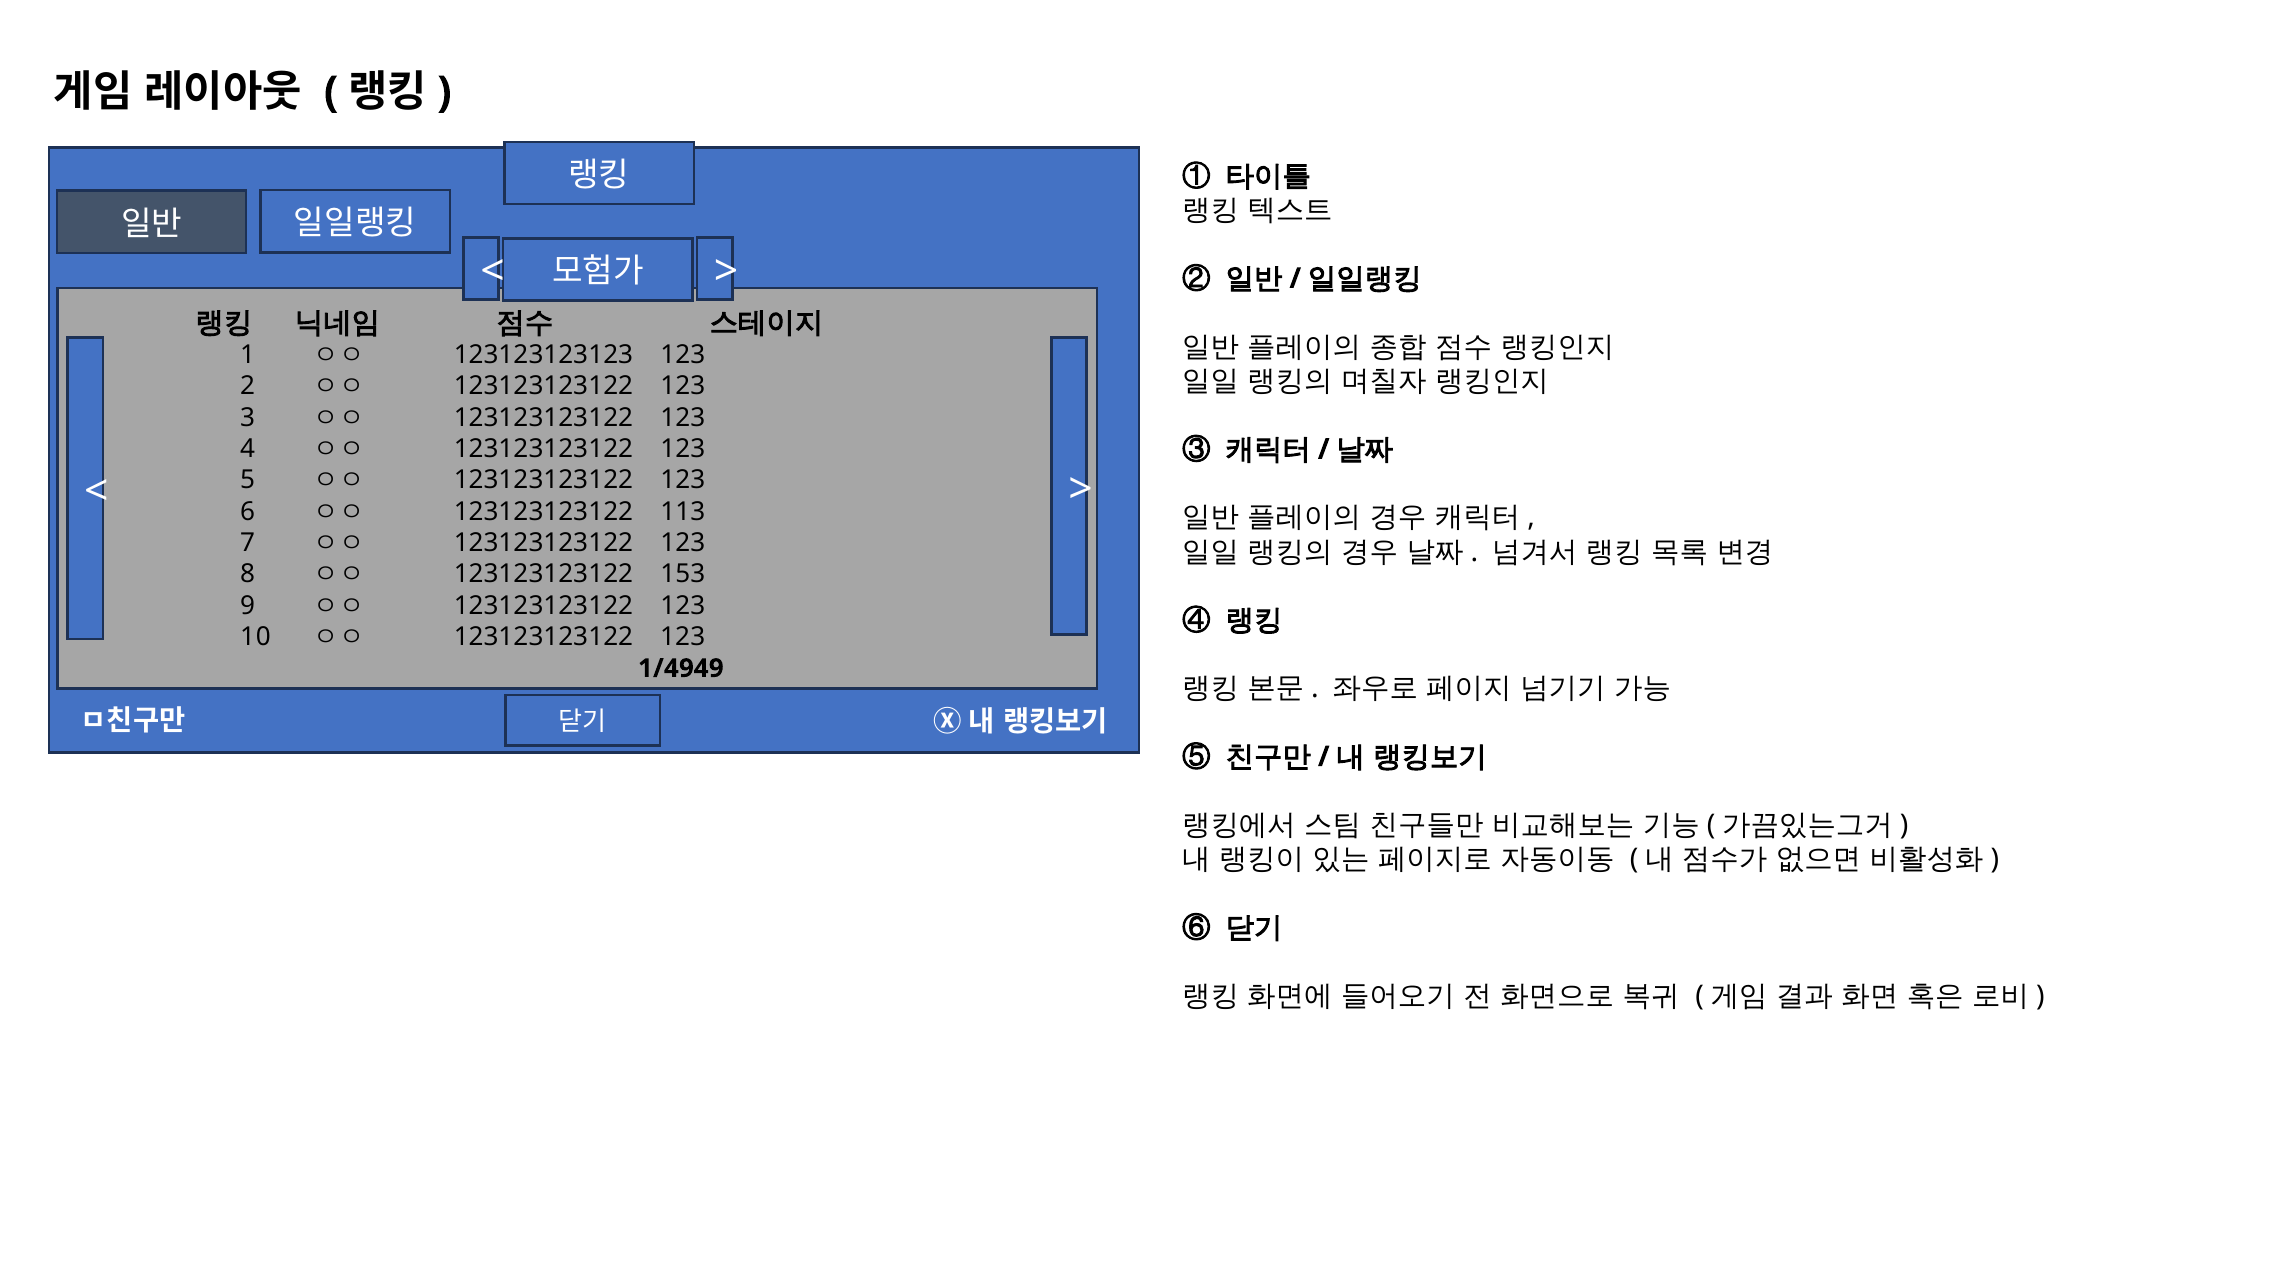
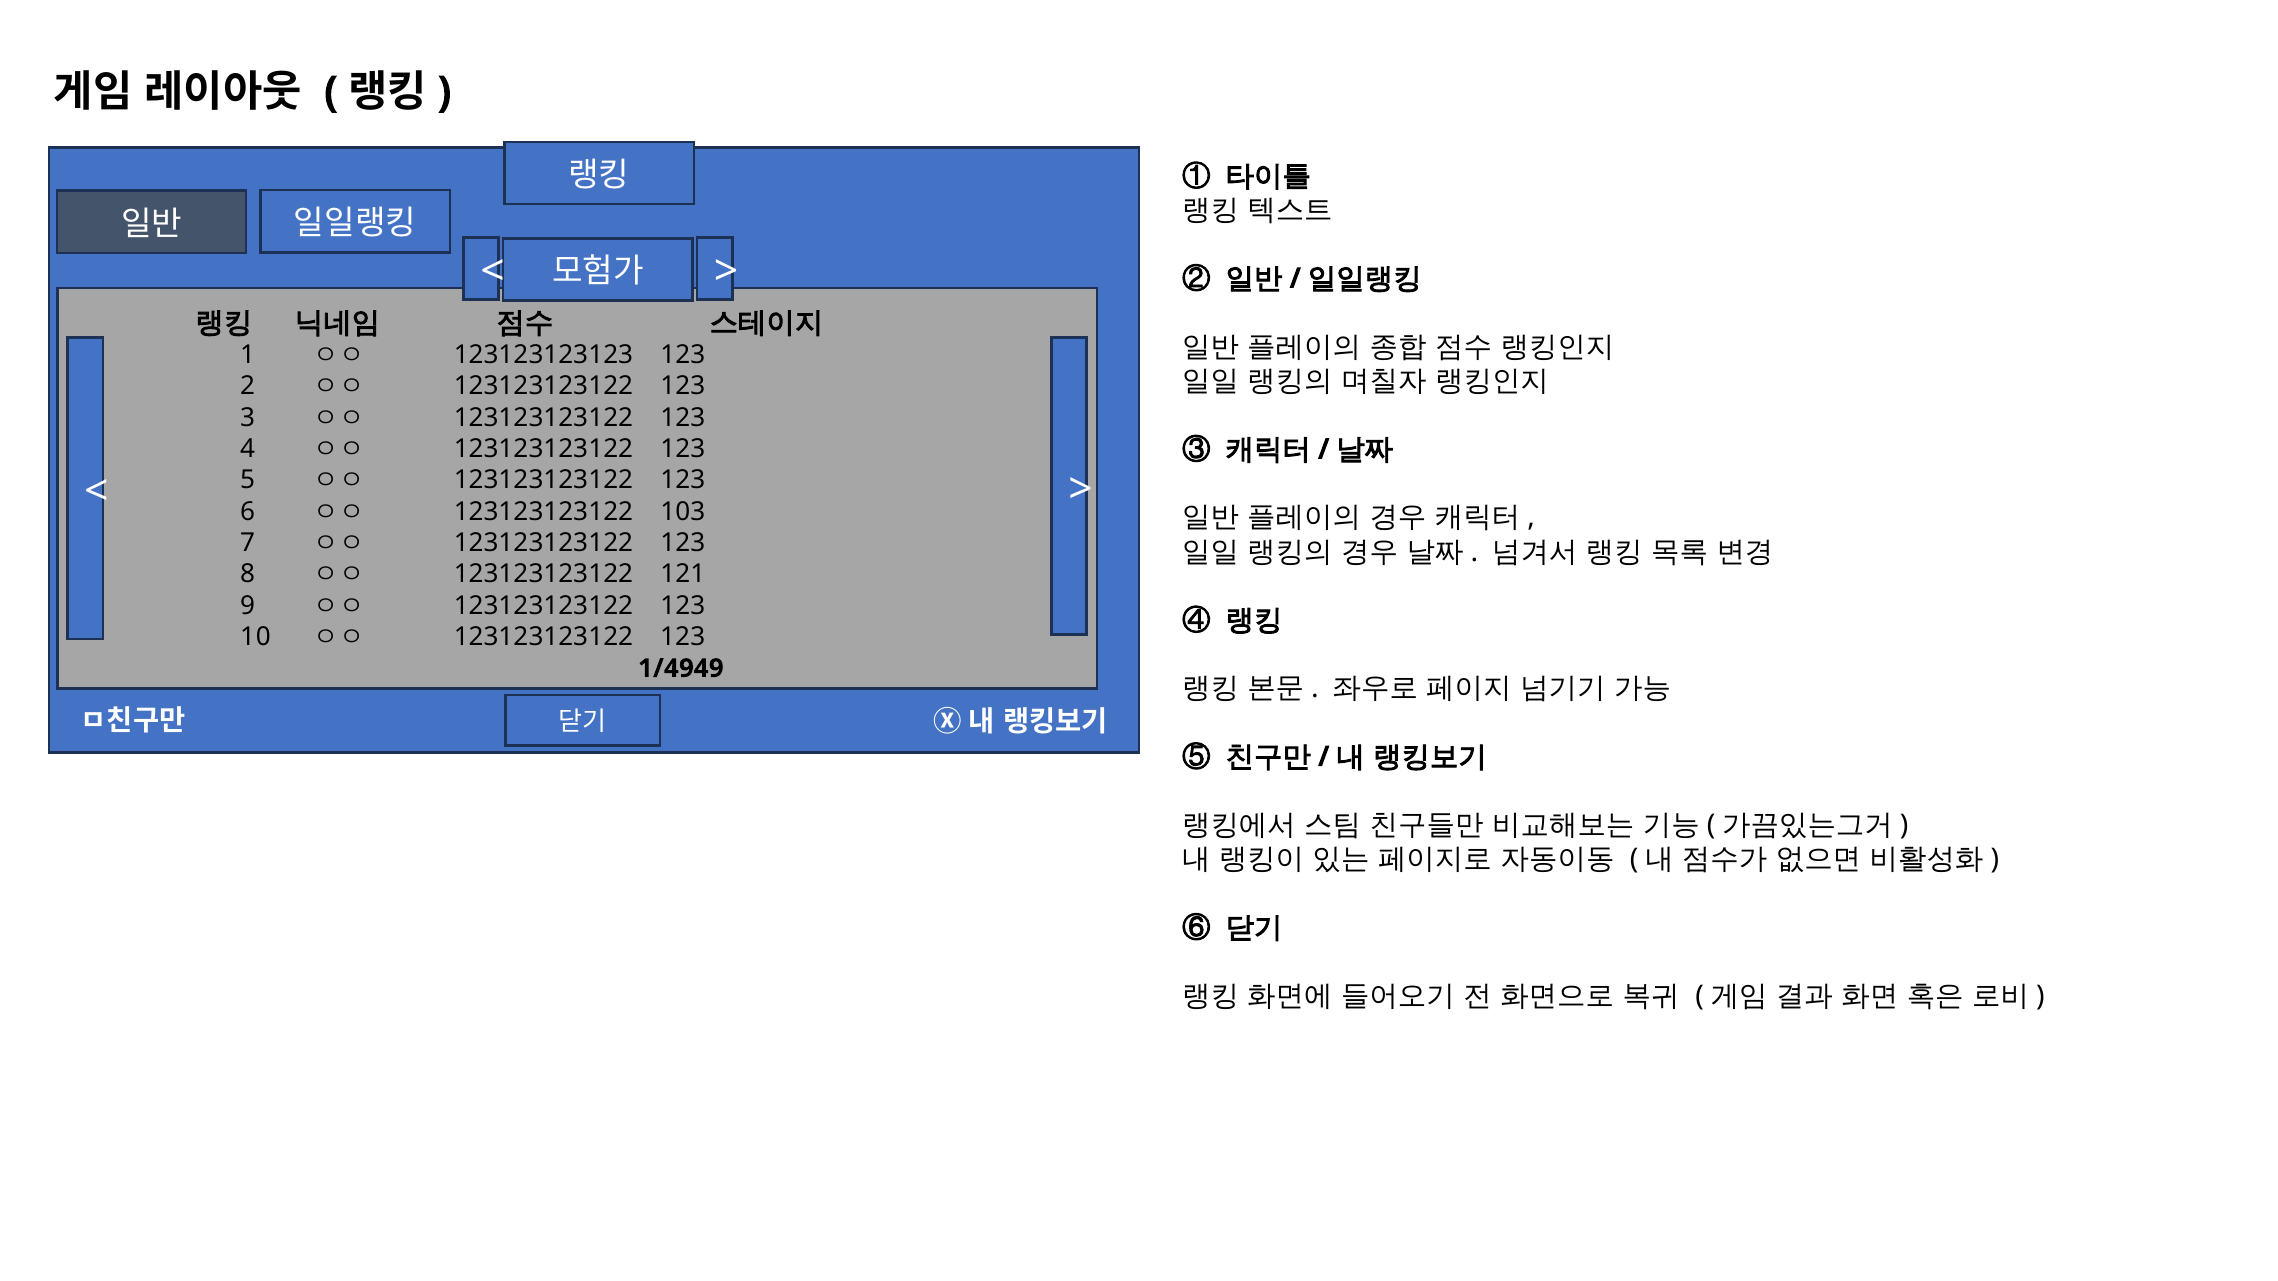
113: 113 -> 103 (683, 512)
153: 153 -> 121 (683, 574)
